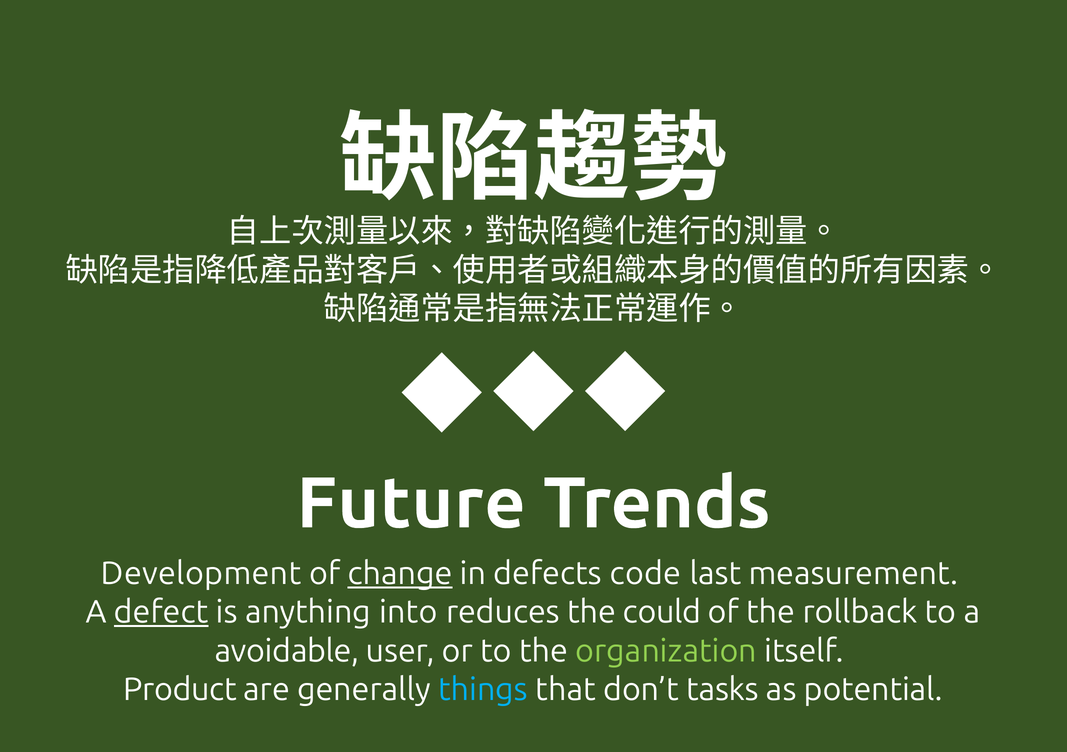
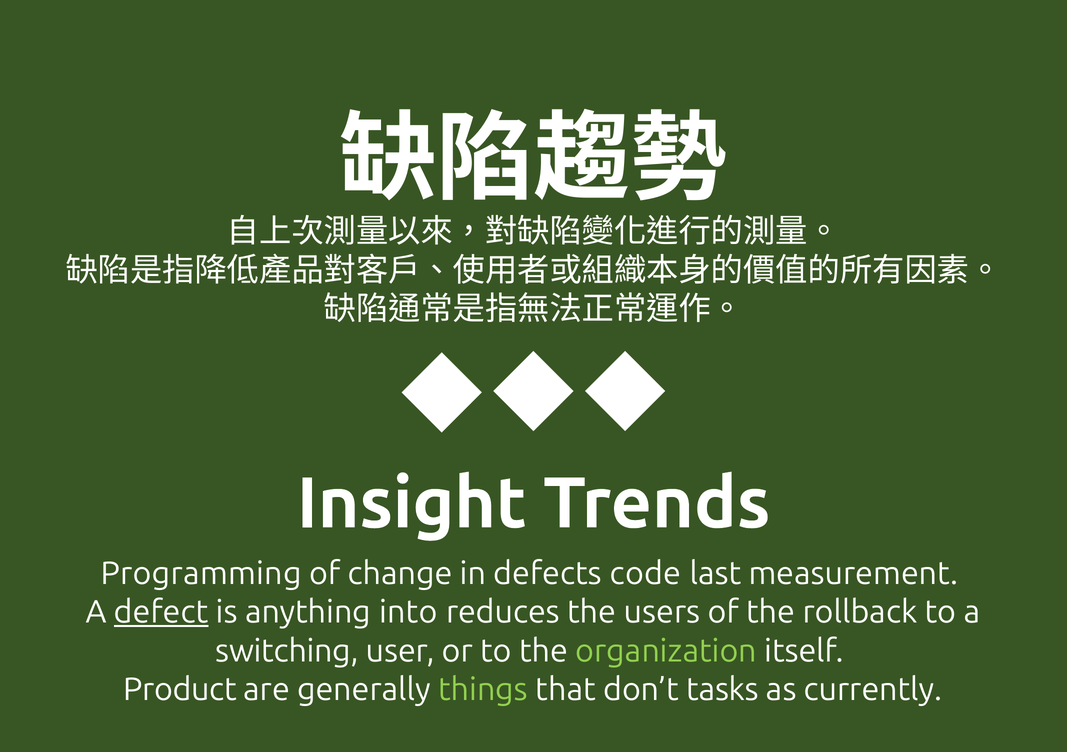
Future: Future -> Insight (412, 504)
Development: Development -> Programming (201, 574)
change underline: present -> none (400, 574)
could: could -> users (662, 612)
avoidable: avoidable -> switching (287, 651)
things colour: light blue -> light green (483, 690)
potential: potential -> currently (873, 690)
